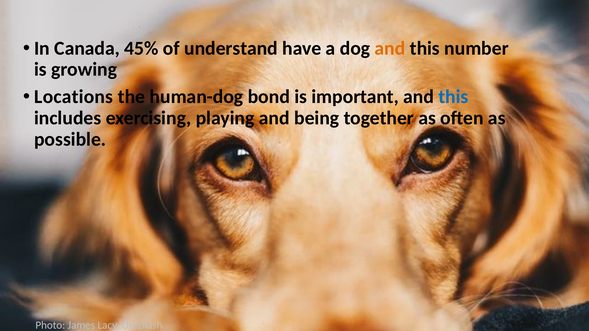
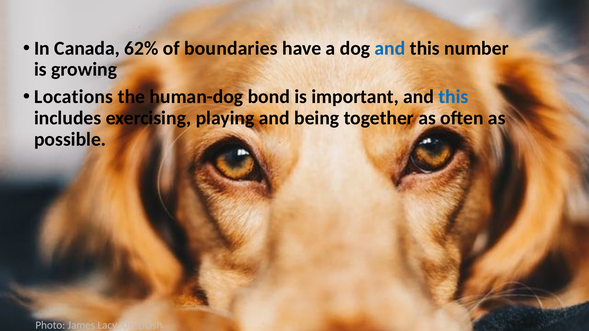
45%: 45% -> 62% (141, 48)
understand: understand -> boundaries (231, 48)
and colour: orange -> blue (390, 48)
